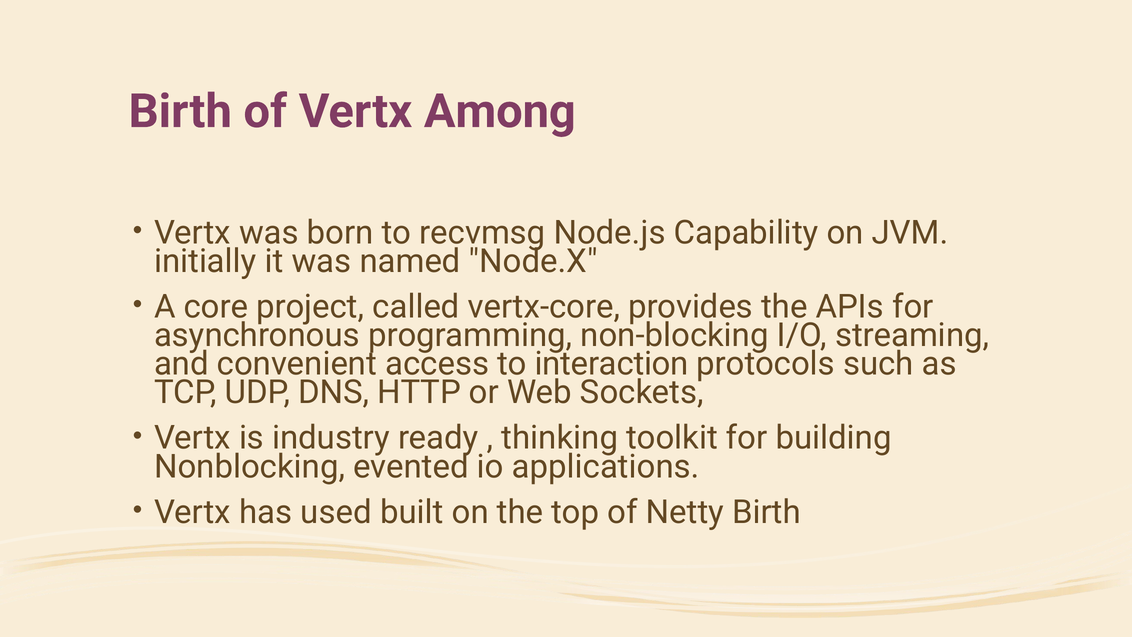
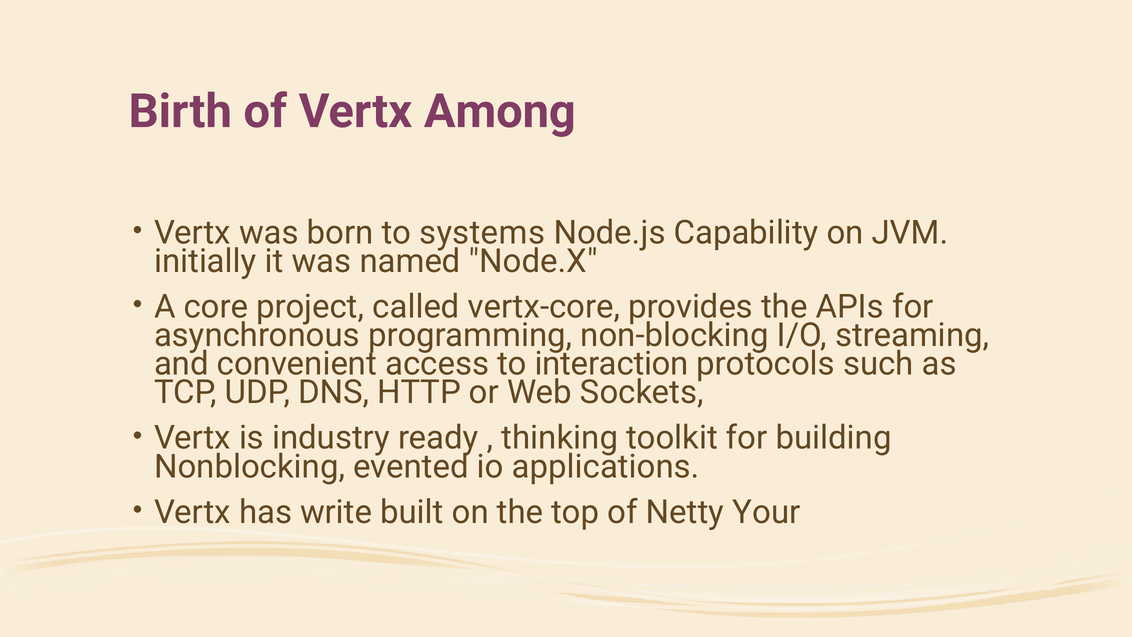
recvmsg: recvmsg -> systems (482, 233)
used: used -> write (336, 512)
Netty Birth: Birth -> Your (766, 512)
